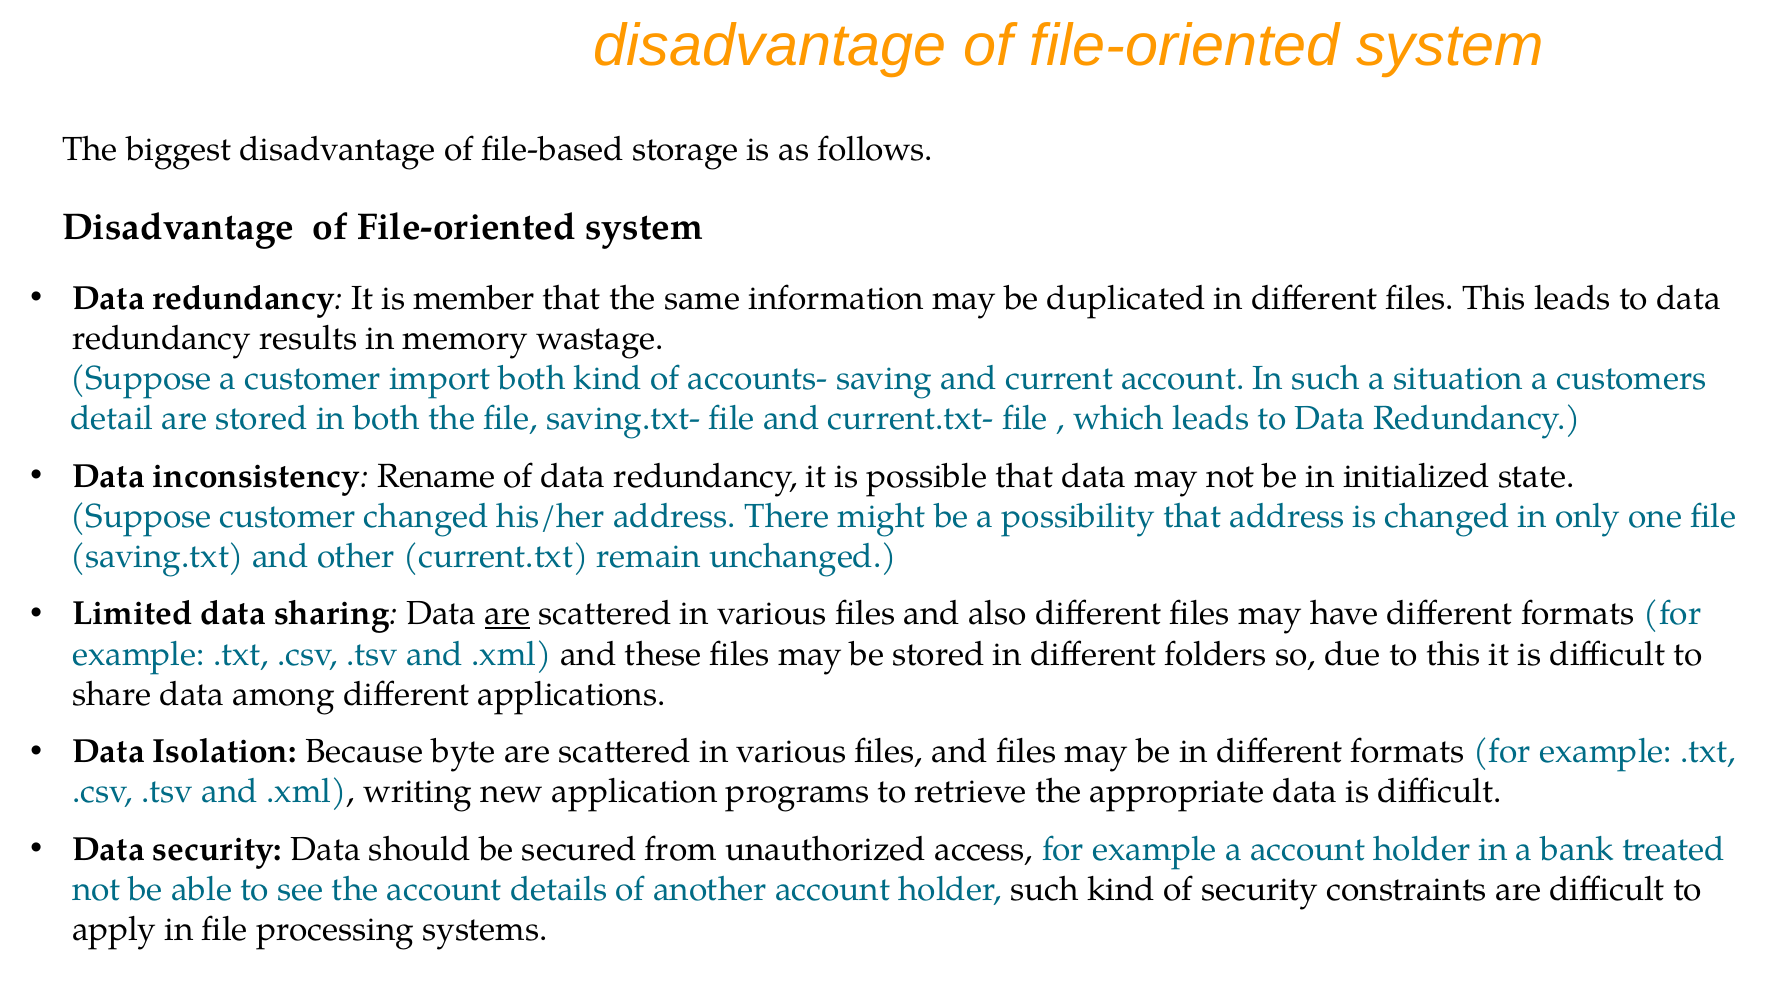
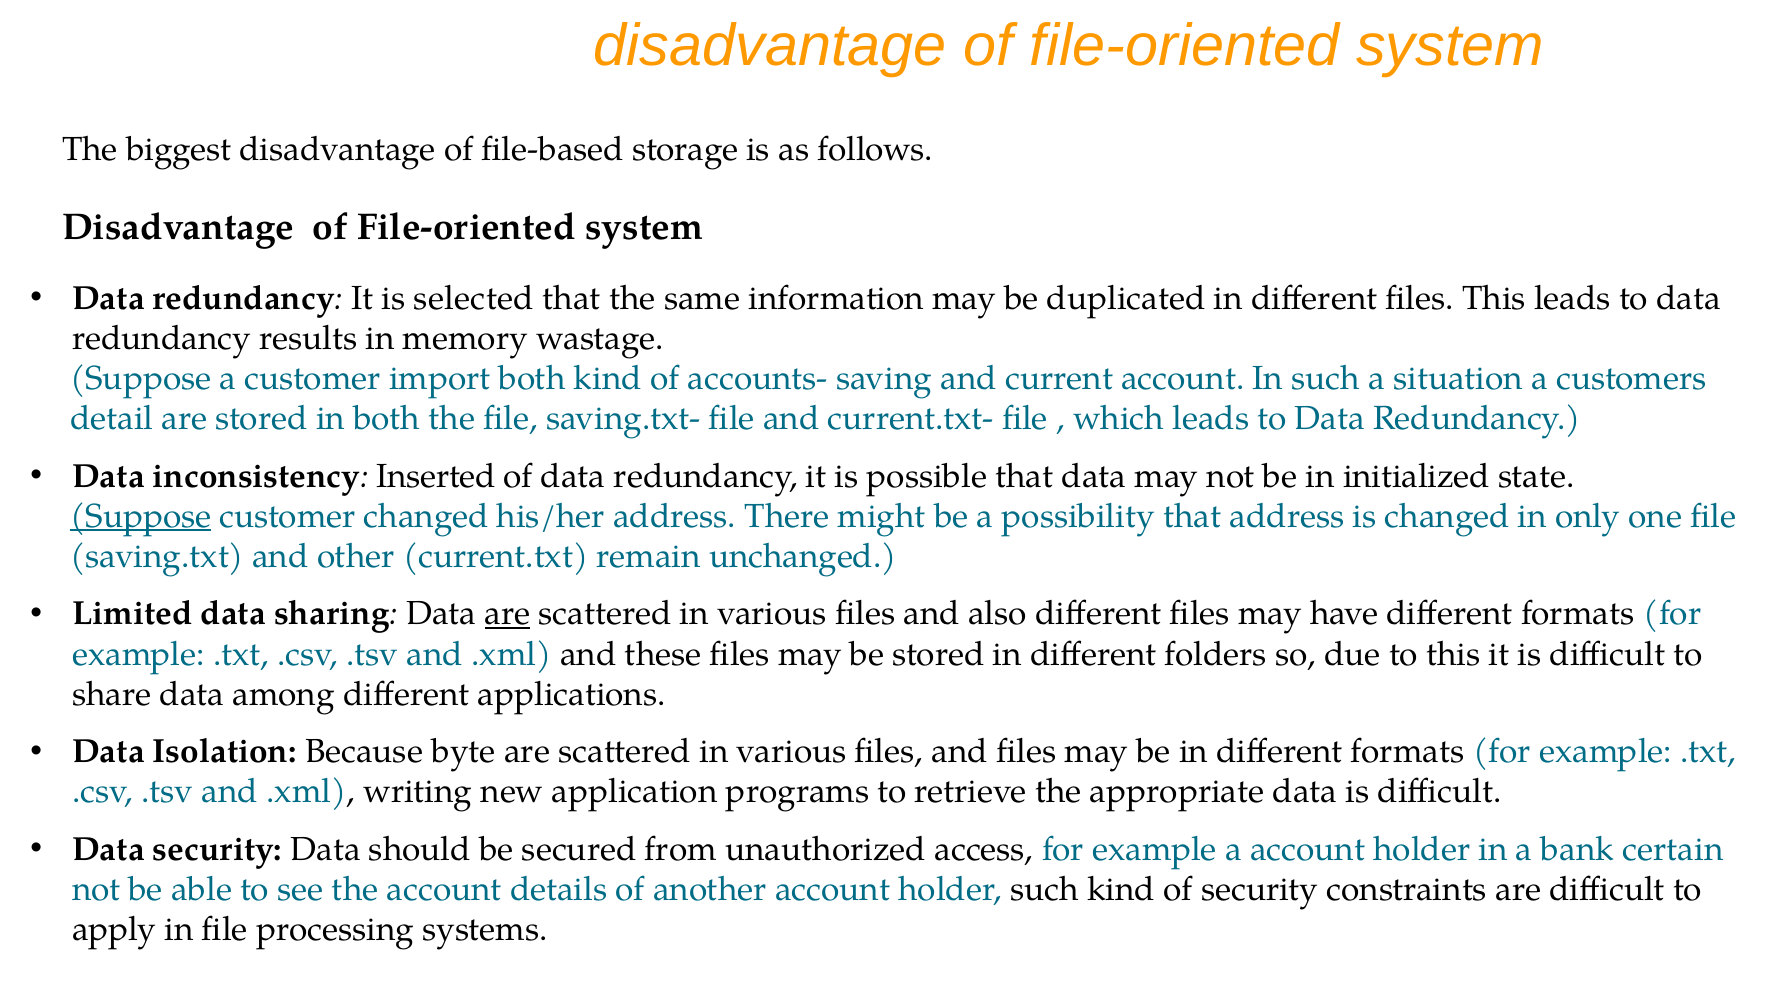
member: member -> selected (474, 298)
Rename: Rename -> Inserted (436, 476)
Suppose underline: none -> present (141, 516)
treated: treated -> certain (1673, 850)
